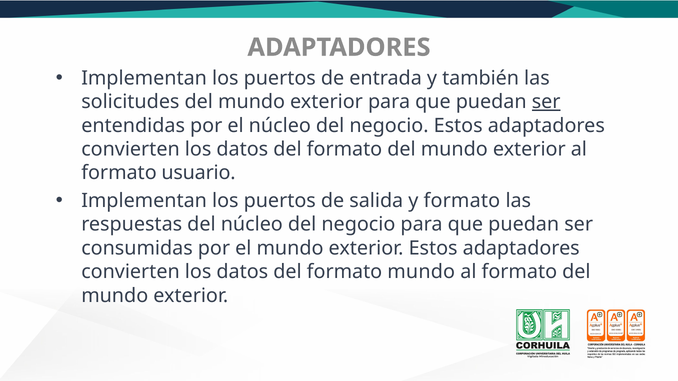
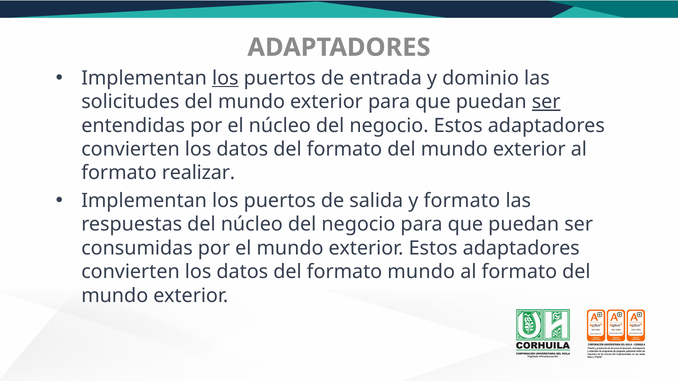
los underline: none -> present (225, 78)
también: también -> dominio (481, 78)
usuario: usuario -> realizar (198, 173)
